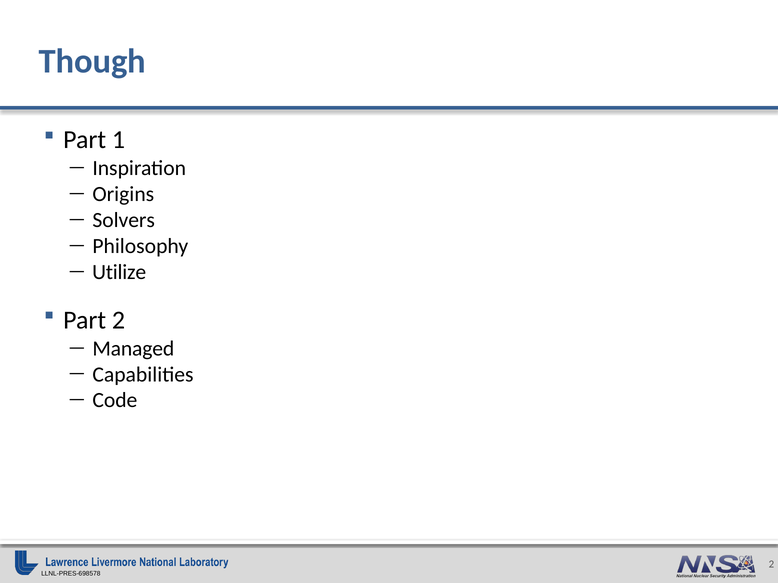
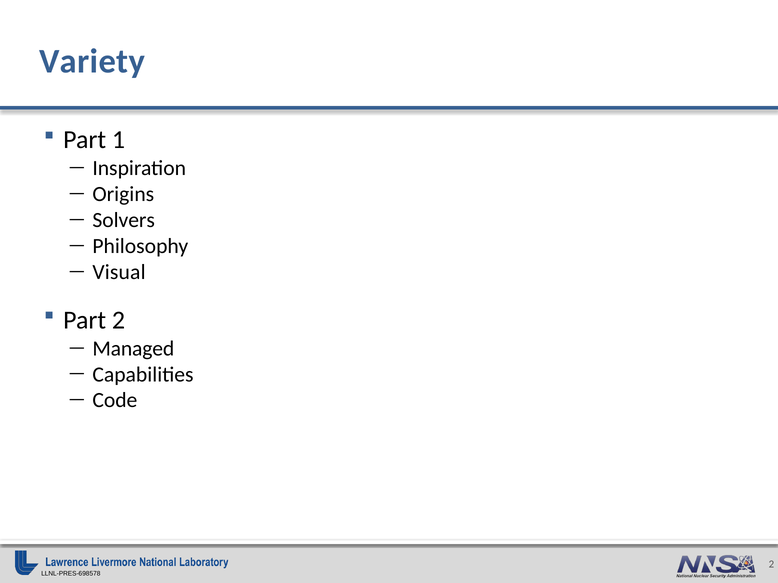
Though: Though -> Variety (92, 61)
Utilize: Utilize -> Visual (119, 272)
